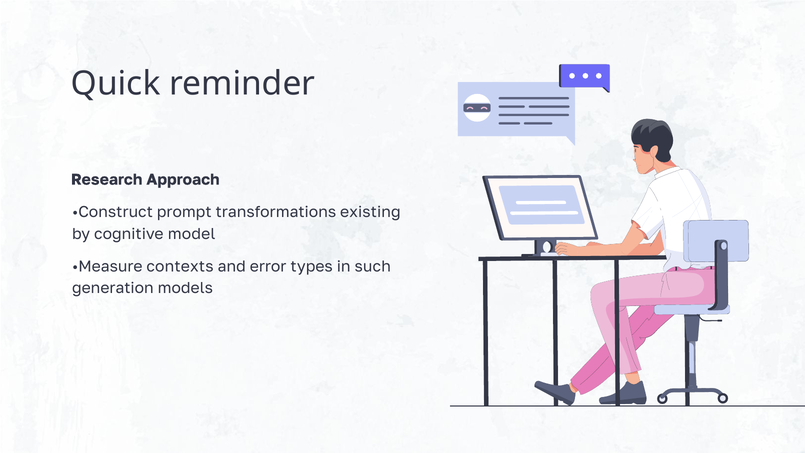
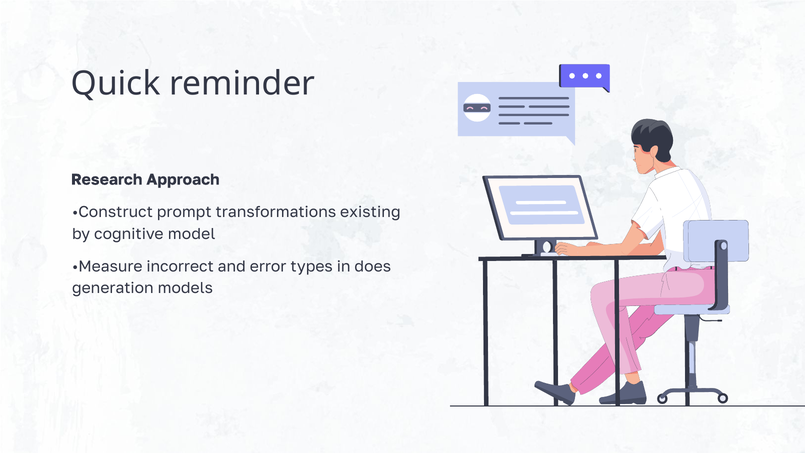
contexts: contexts -> incorrect (180, 267)
such: such -> does (373, 267)
